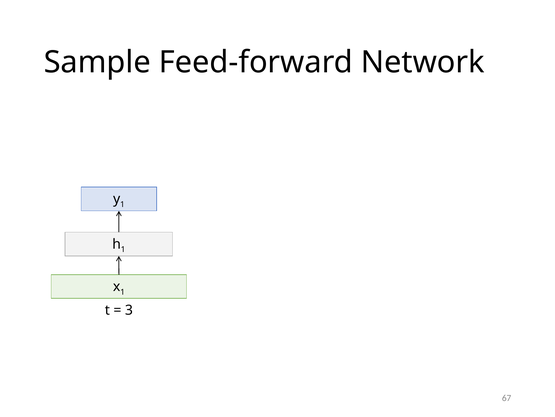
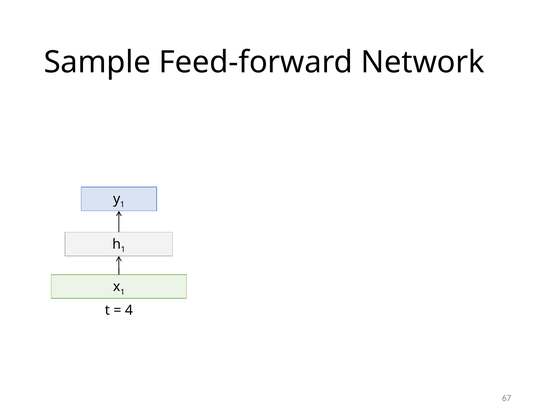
3: 3 -> 4 (129, 310)
